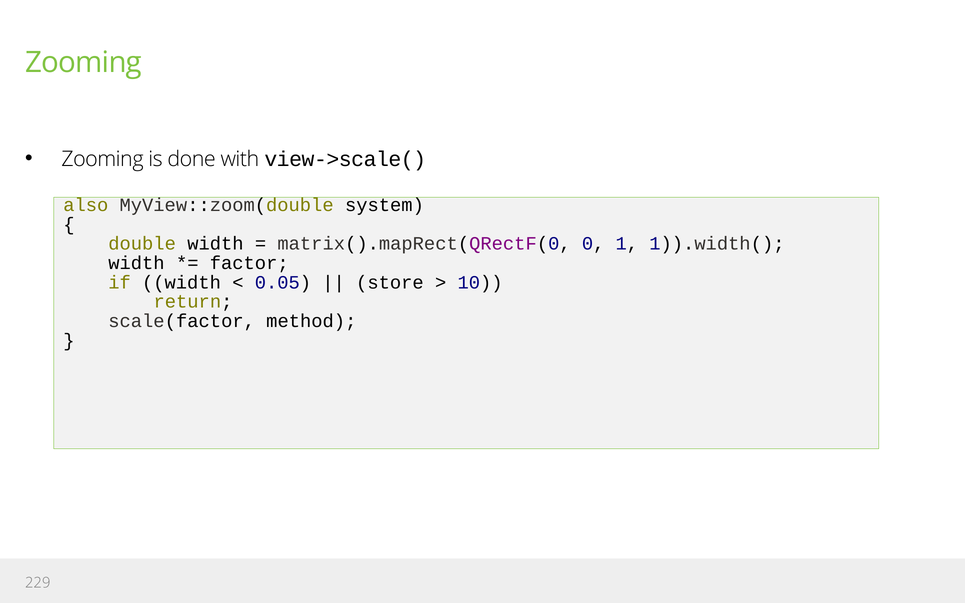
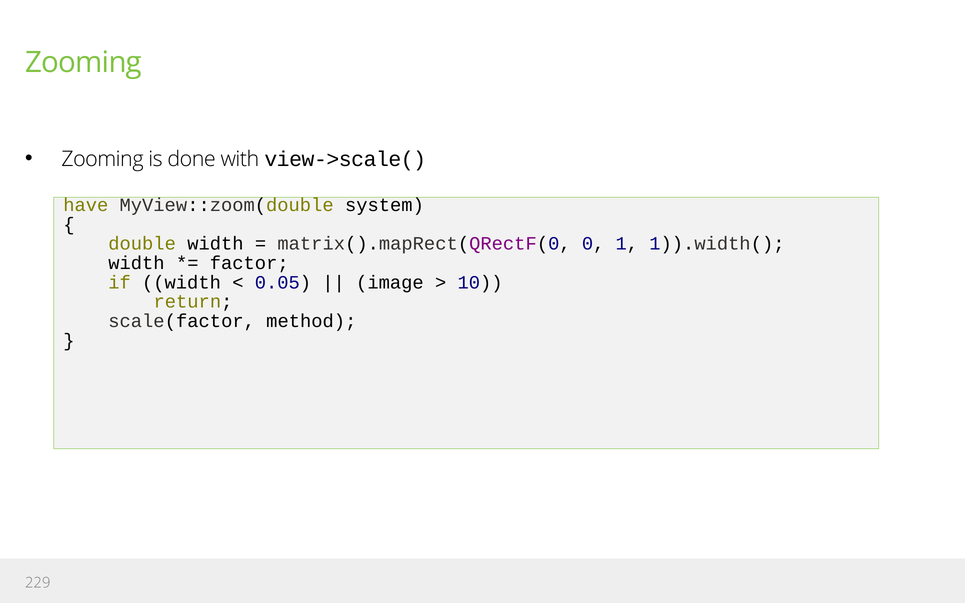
also: also -> have (86, 205)
store: store -> image (390, 282)
